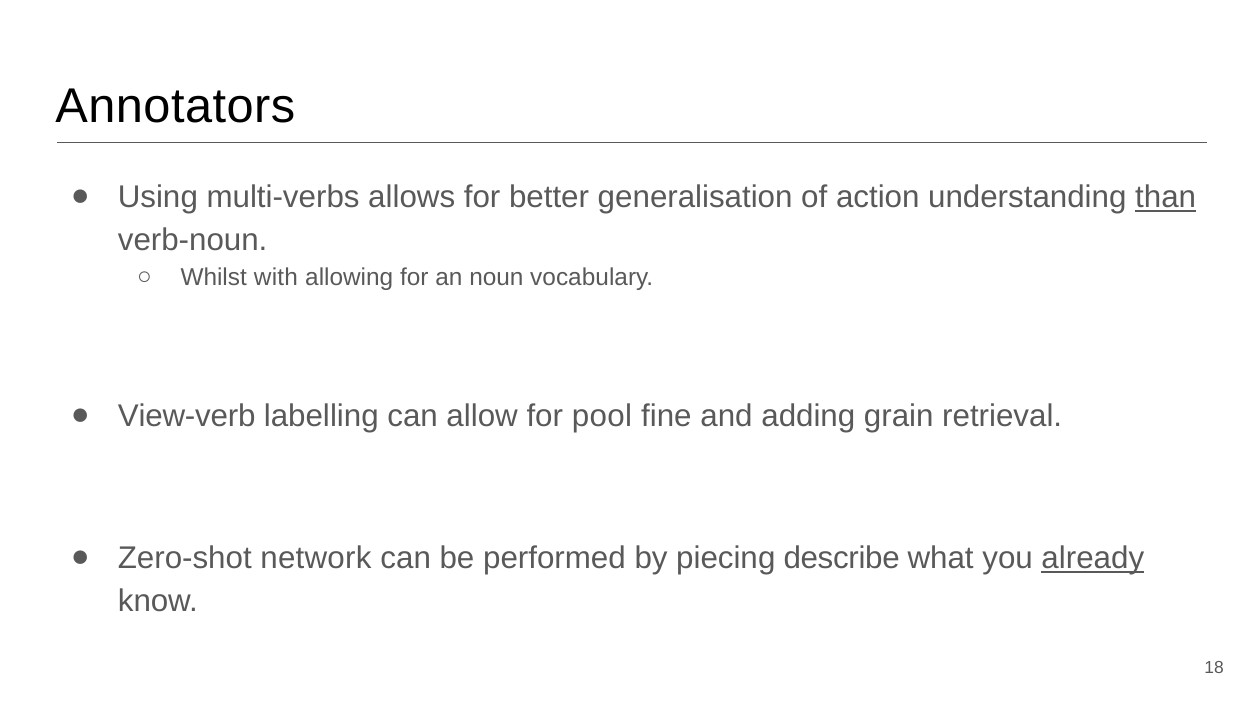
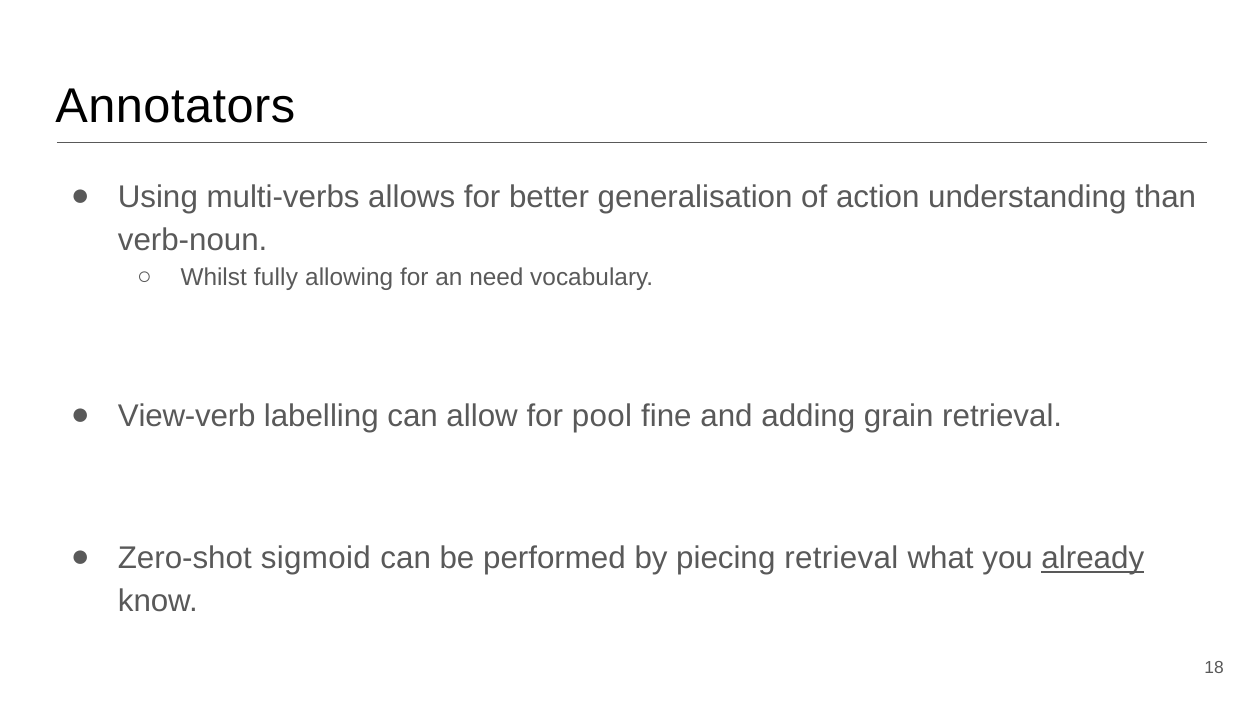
than underline: present -> none (1166, 197)
with: with -> fully (276, 278)
noun: noun -> need (496, 278)
network: network -> sigmoid (316, 558)
piecing describe: describe -> retrieval (841, 558)
